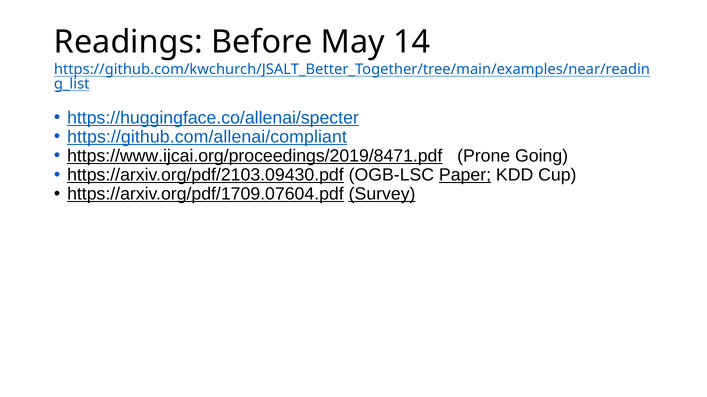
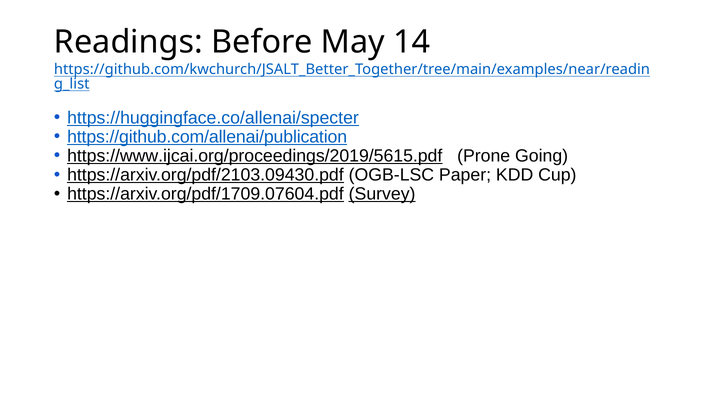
https://github.com/allenai/compliant: https://github.com/allenai/compliant -> https://github.com/allenai/publication (207, 137)
https://www.ijcai.org/proceedings/2019/8471.pdf: https://www.ijcai.org/proceedings/2019/8471.pdf -> https://www.ijcai.org/proceedings/2019/5615.pdf (255, 156)
Paper underline: present -> none (465, 175)
